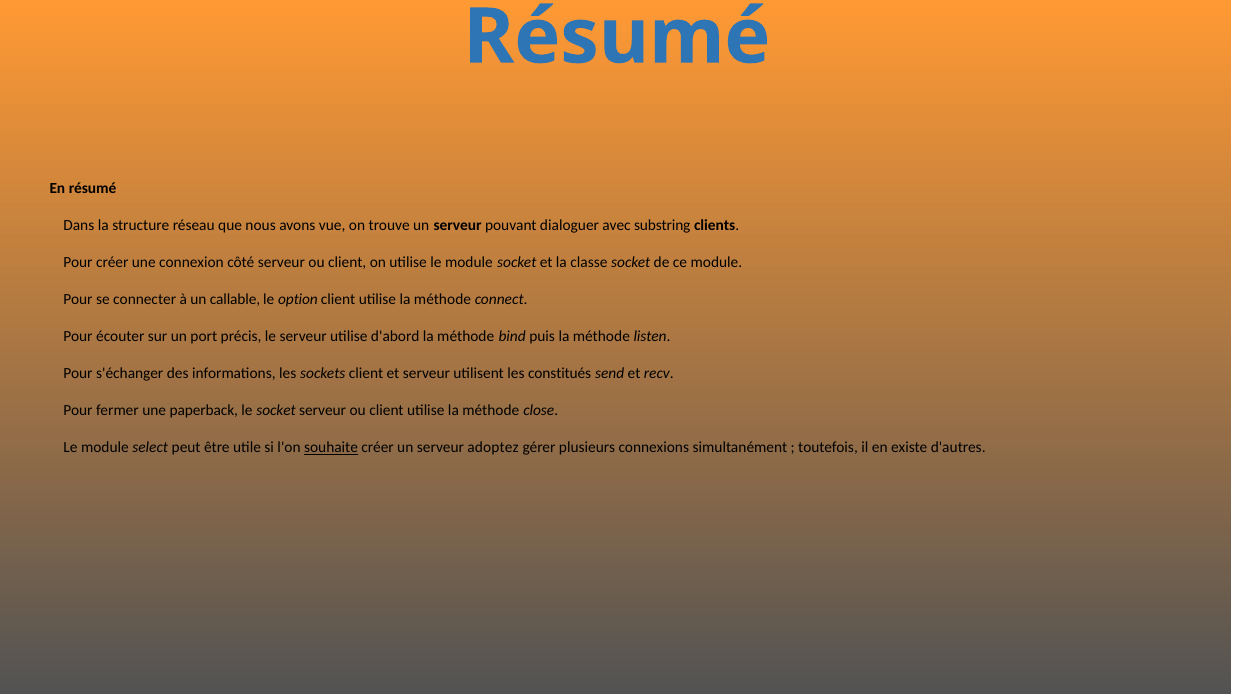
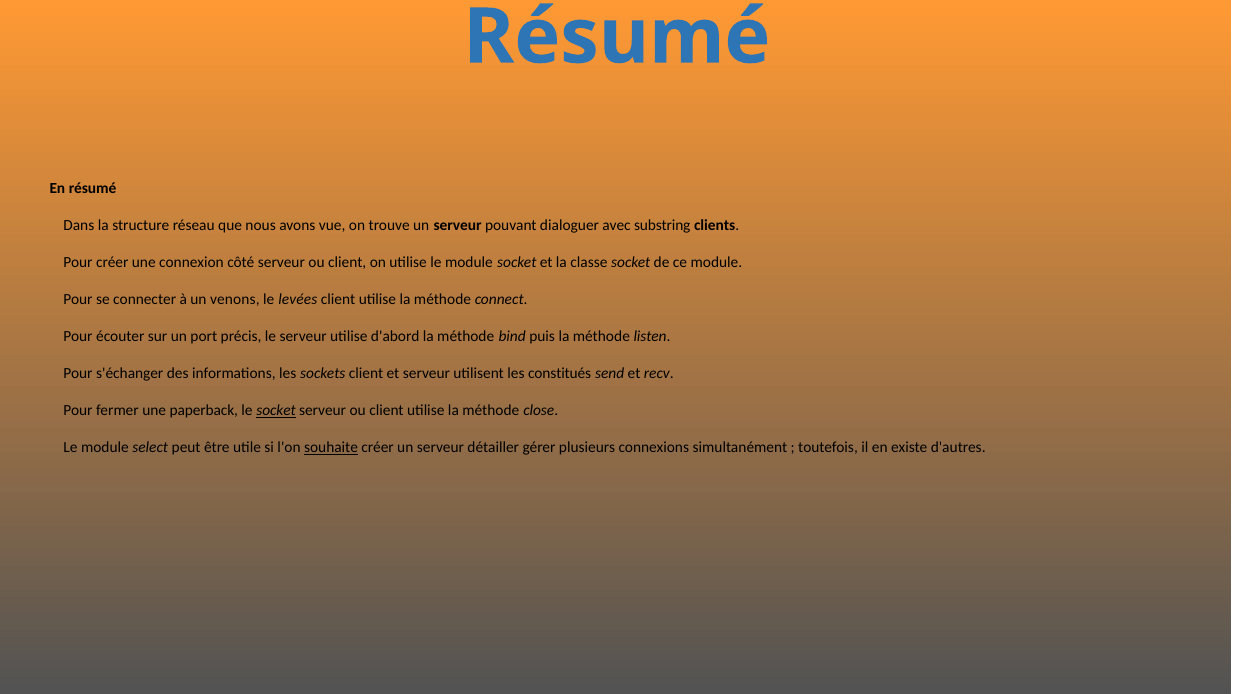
callable: callable -> venons (235, 299)
option: option -> levées (298, 299)
socket underline: none -> present (276, 411)
adoptez: adoptez -> détailler (493, 448)
